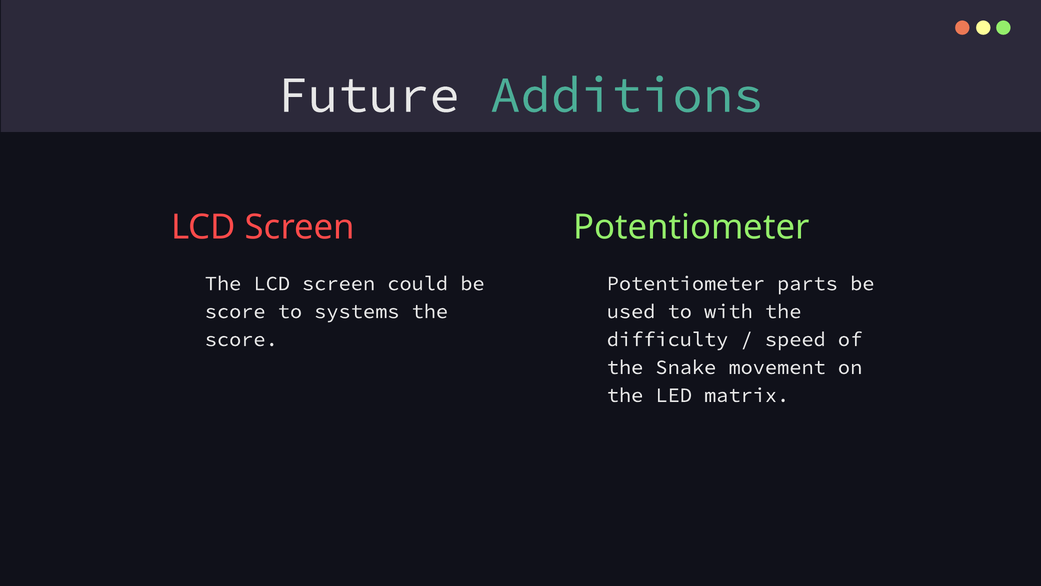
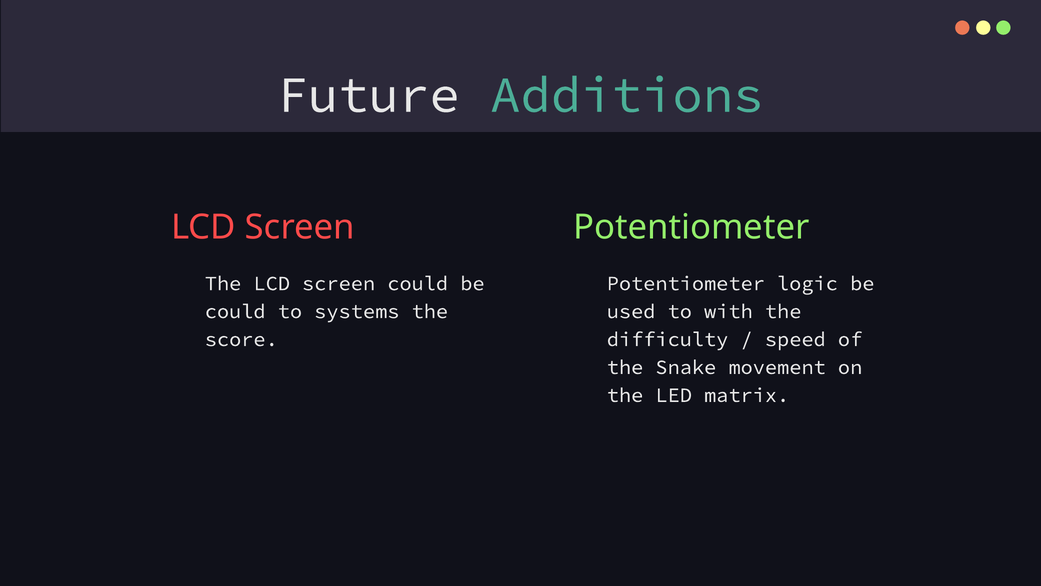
parts: parts -> logic (807, 283)
score: score -> could (235, 311)
